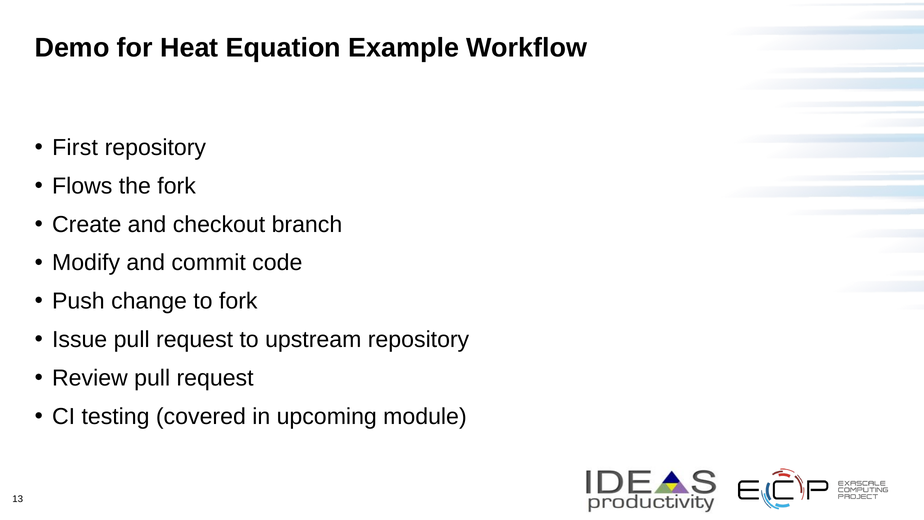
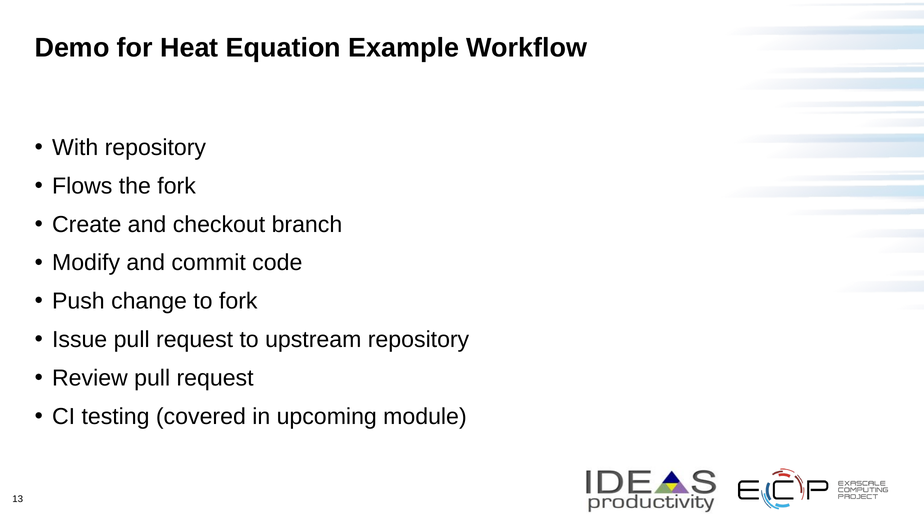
First: First -> With (75, 148)
